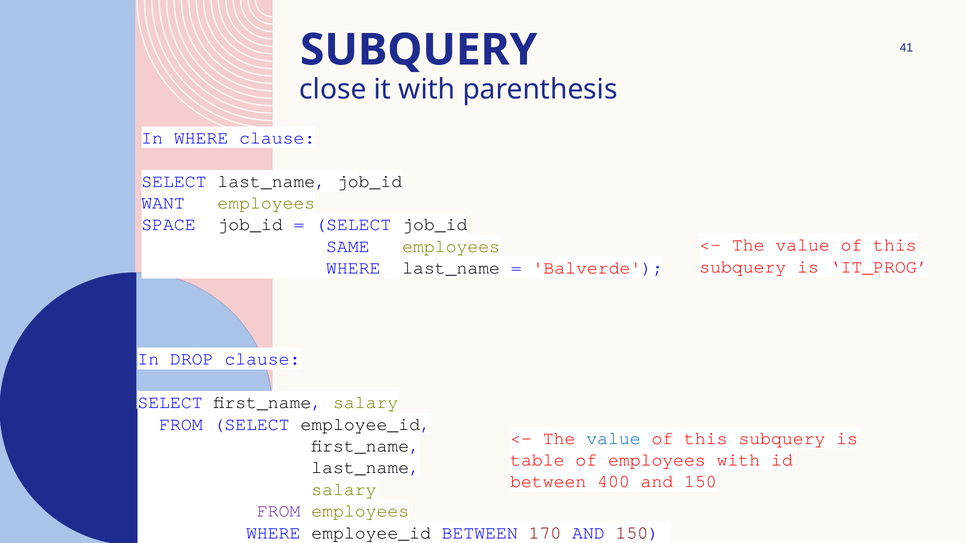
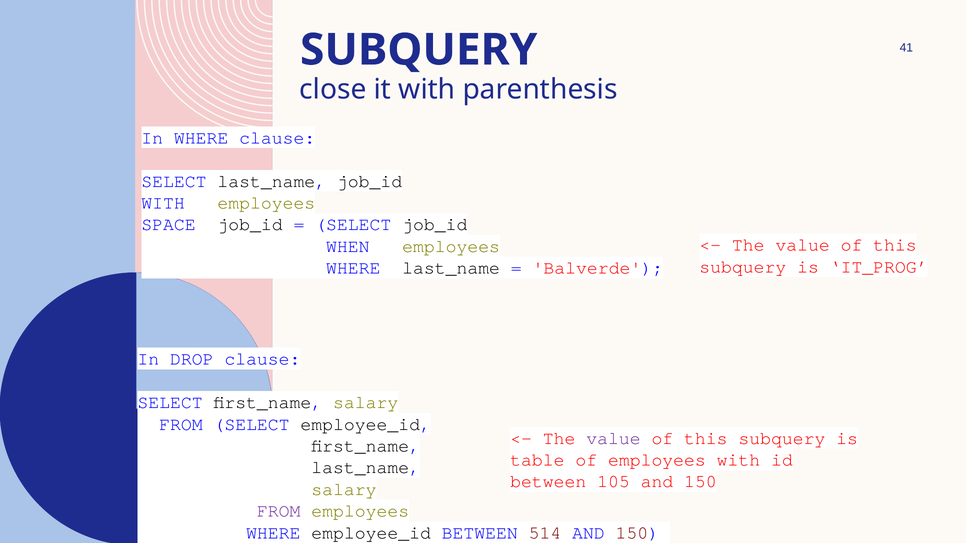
WANT: WANT -> WITH (163, 203)
SAME: SAME -> WHEN (348, 246)
value colour: blue -> purple (613, 438)
400: 400 -> 105 (613, 482)
170: 170 -> 514 (545, 533)
